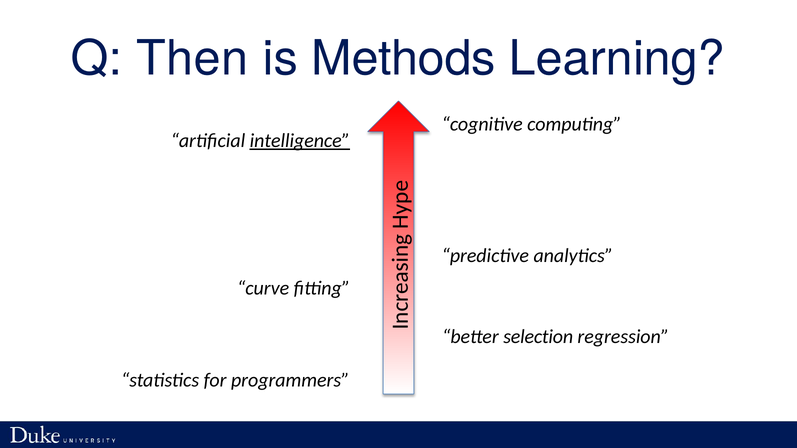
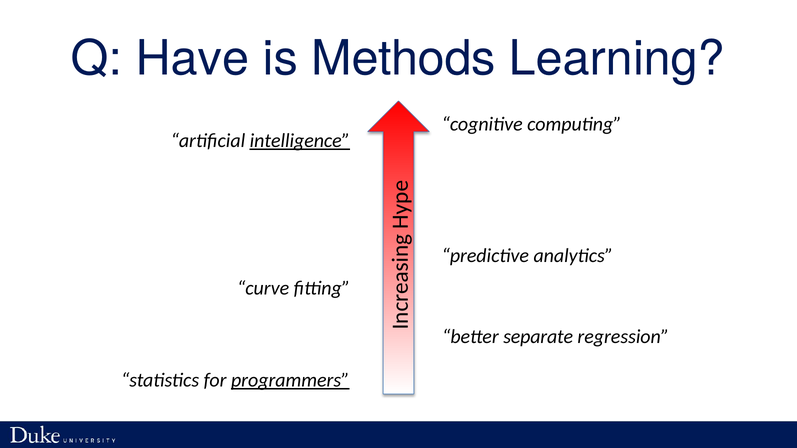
Then: Then -> Have (193, 59)
selection: selection -> separate (538, 337)
programmers underline: none -> present (290, 380)
